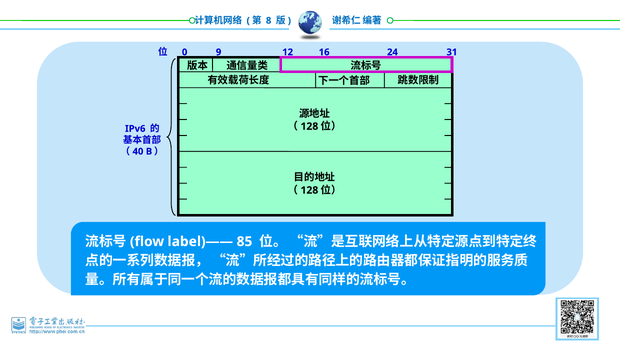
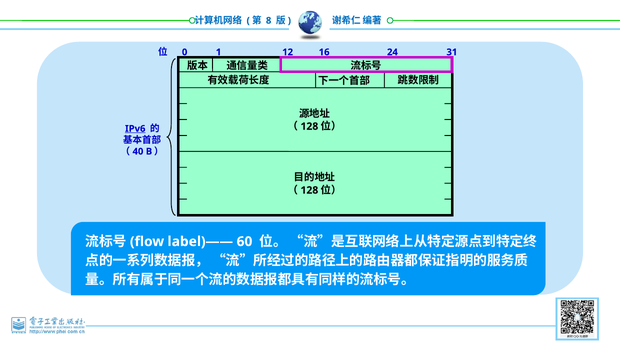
9: 9 -> 1 (219, 52)
IPv6 underline: none -> present (135, 129)
85: 85 -> 60 (244, 241)
